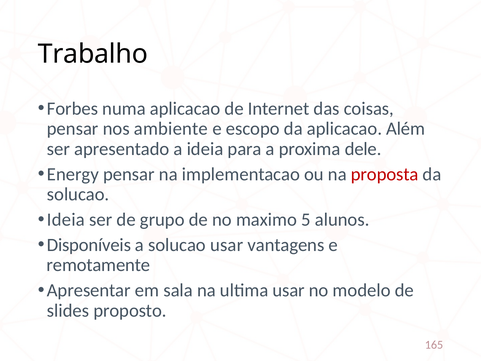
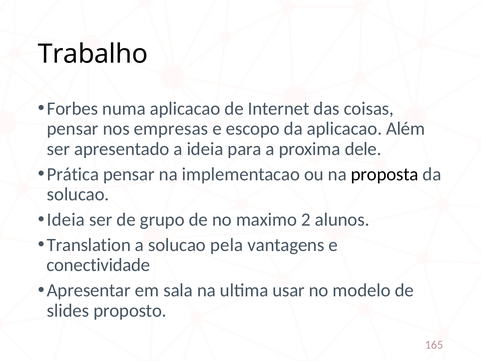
ambiente: ambiente -> empresas (171, 129)
Energy: Energy -> Prática (73, 174)
proposta colour: red -> black (385, 174)
5: 5 -> 2 (306, 219)
Disponíveis: Disponíveis -> Translation (89, 245)
solucao usar: usar -> pela (227, 245)
remotamente: remotamente -> conectividade (98, 265)
